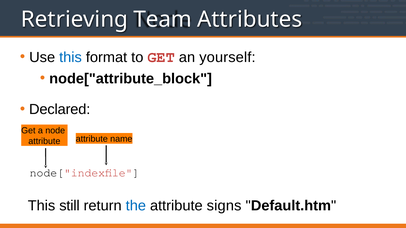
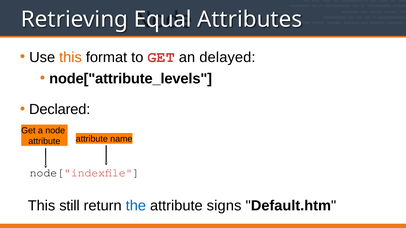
Team: Team -> Equal (163, 19)
this colour: blue -> orange (71, 57)
yourself: yourself -> delayed (227, 57)
node["attribute_block: node["attribute_block -> node["attribute_levels (131, 79)
